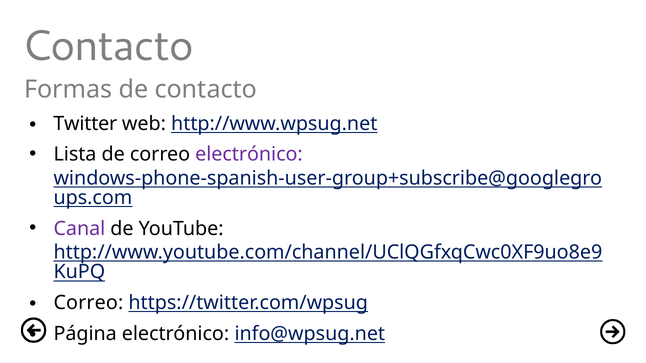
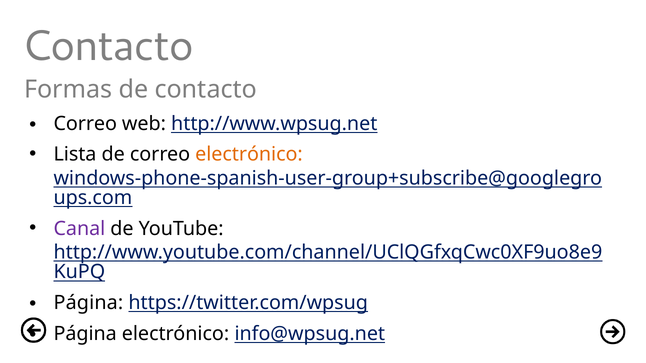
Twitter: Twitter -> Correo (85, 124)
electrónico colour: purple -> orange (249, 155)
Correo: Correo -> Página (88, 303)
